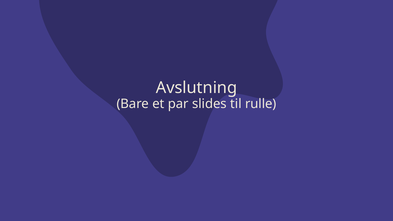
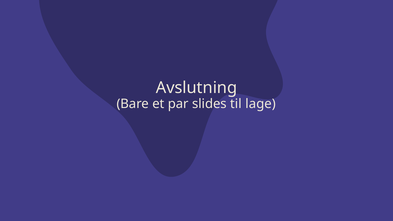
rulle: rulle -> lage (261, 104)
